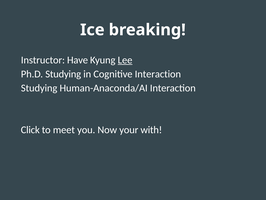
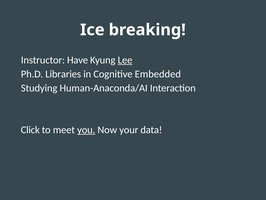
Ph.D Studying: Studying -> Libraries (63, 74)
Cognitive Interaction: Interaction -> Embedded (158, 74)
you underline: none -> present (86, 130)
with: with -> data (151, 130)
